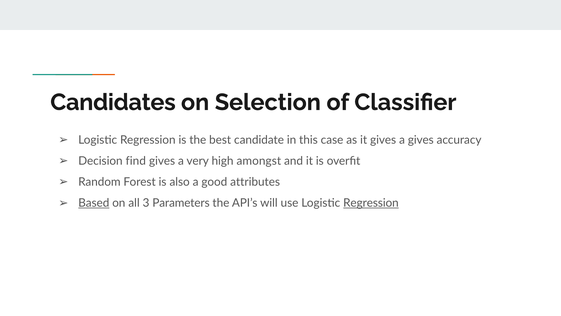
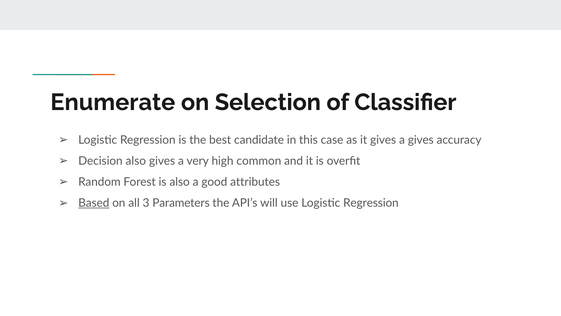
Candidates: Candidates -> Enumerate (113, 102)
Decision find: find -> also (136, 161)
amongst: amongst -> common (259, 161)
Regression underline: present -> none (371, 203)
